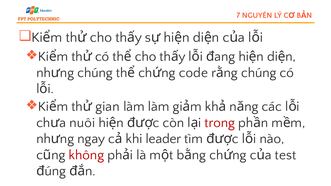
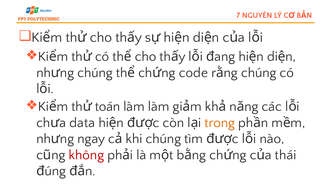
gian: gian -> toán (108, 107)
nuôi: nuôi -> data (82, 123)
trong colour: red -> orange (220, 123)
khi leader: leader -> chúng (163, 139)
test: test -> thái (286, 155)
